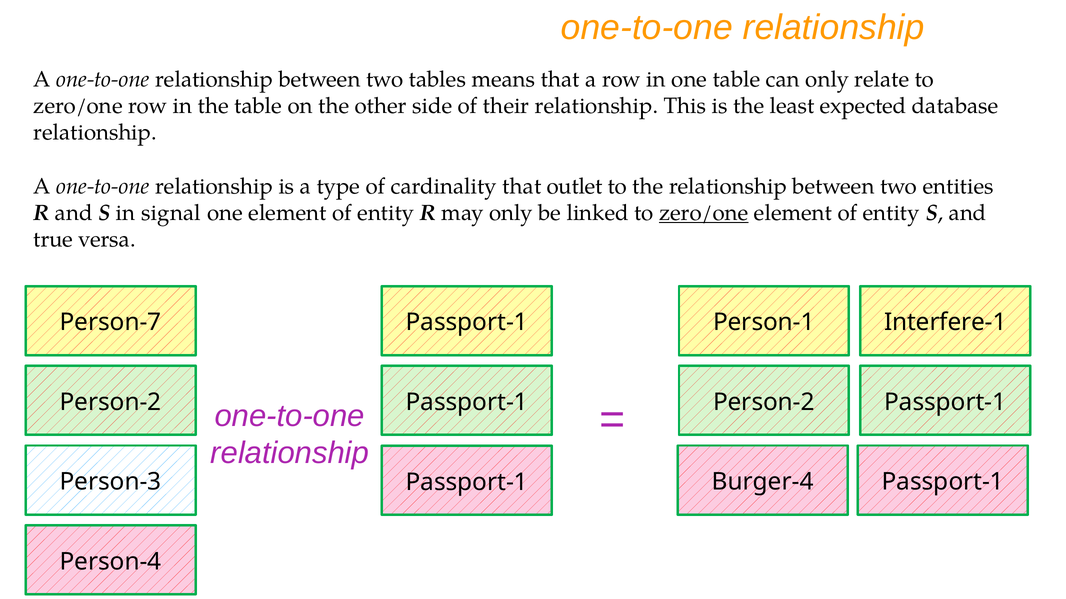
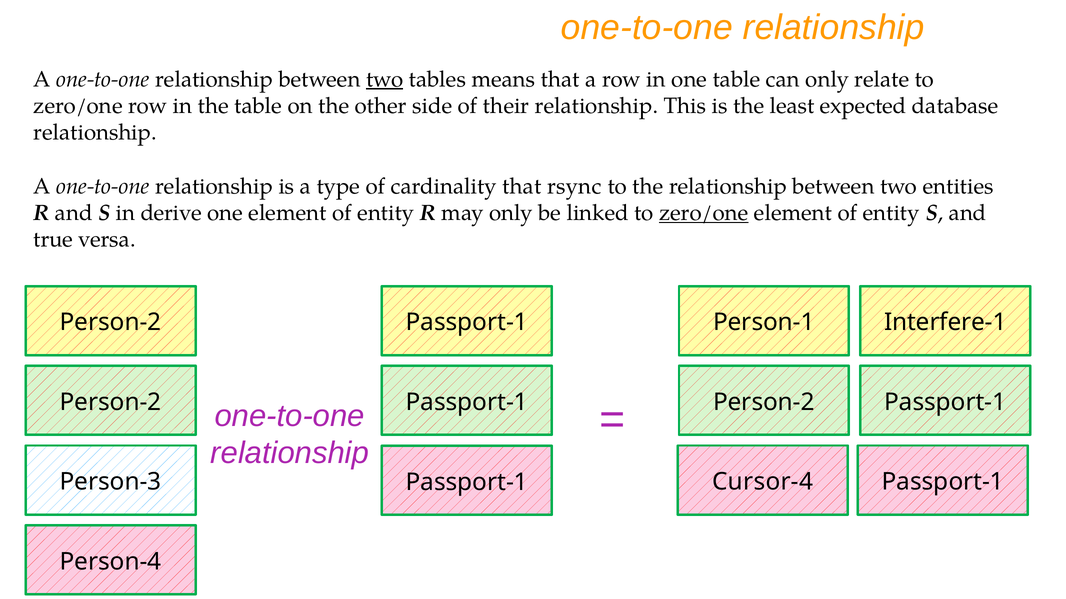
two underline: none -> present (385, 79)
outlet: outlet -> rsync (574, 186)
signal: signal -> derive (171, 213)
Person-7: Person-7 -> Person-2 (111, 323)
Burger-4: Burger-4 -> Cursor-4 (763, 482)
